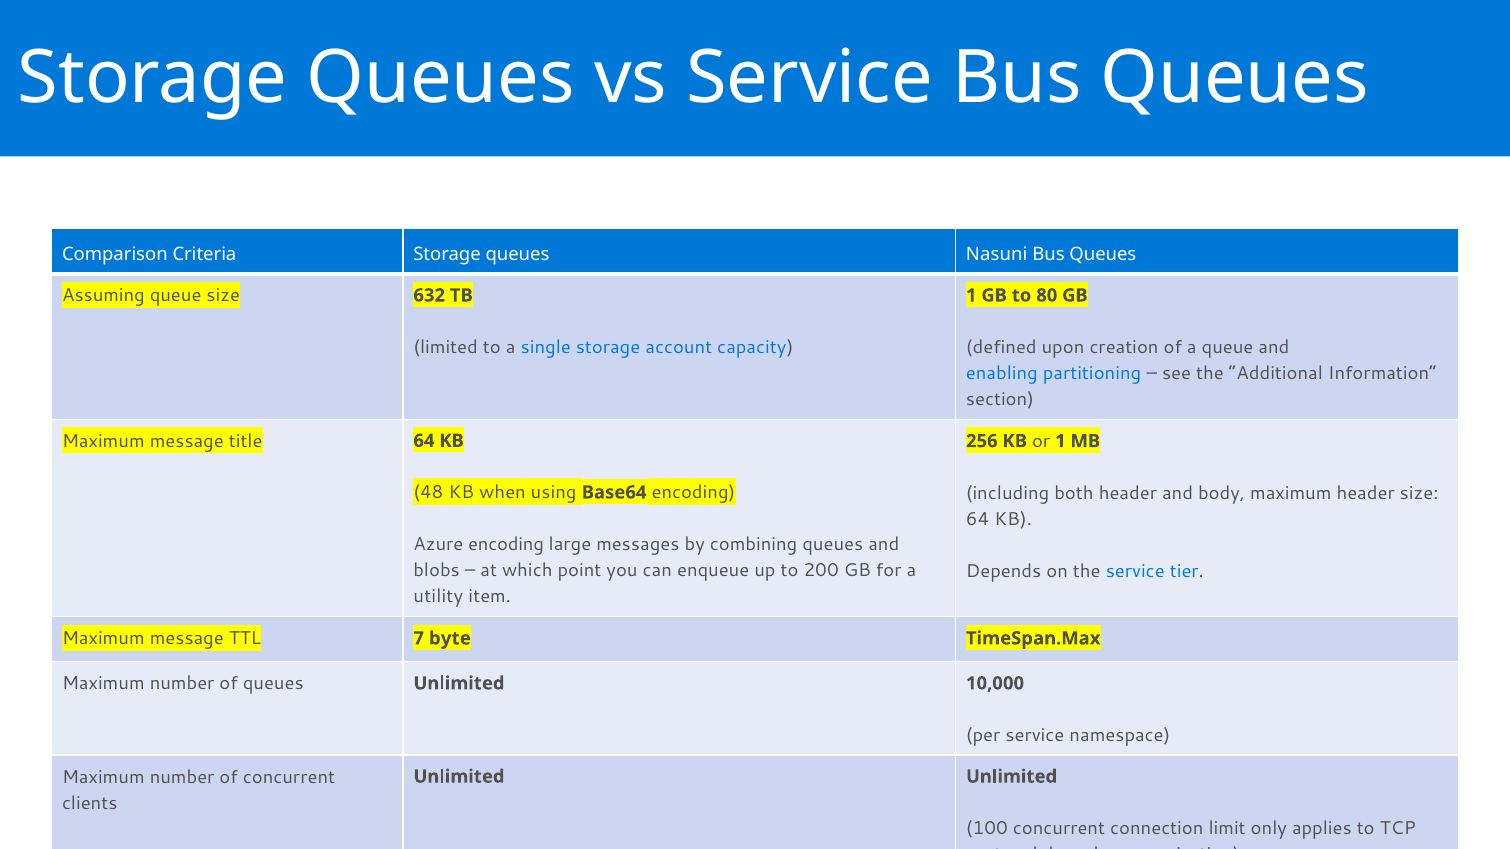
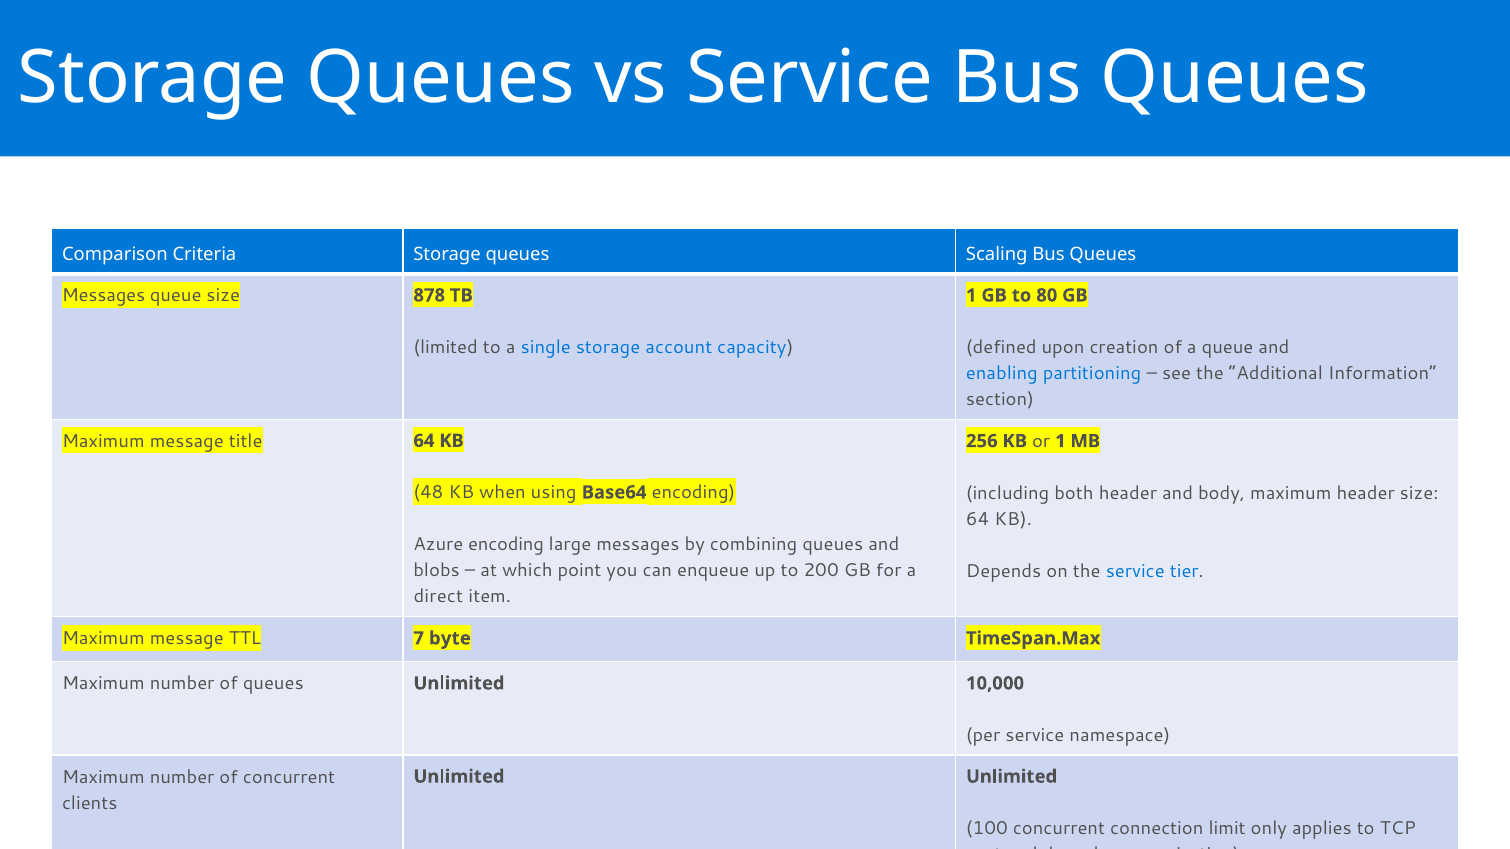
Nasuni: Nasuni -> Scaling (997, 254)
Assuming: Assuming -> Messages (104, 296)
632: 632 -> 878 (429, 295)
utility: utility -> direct (438, 597)
